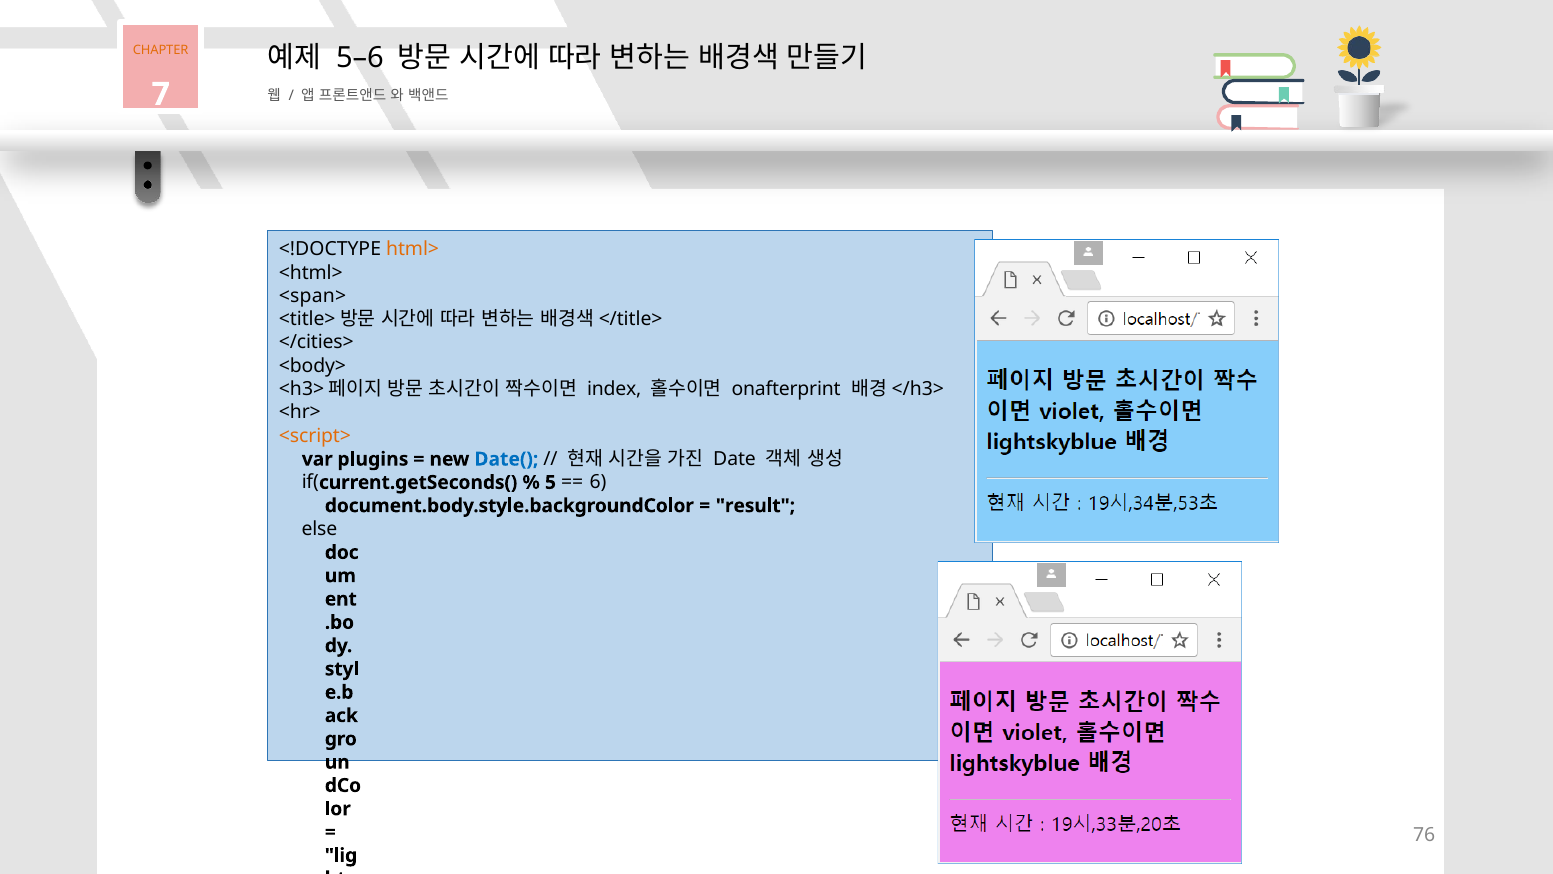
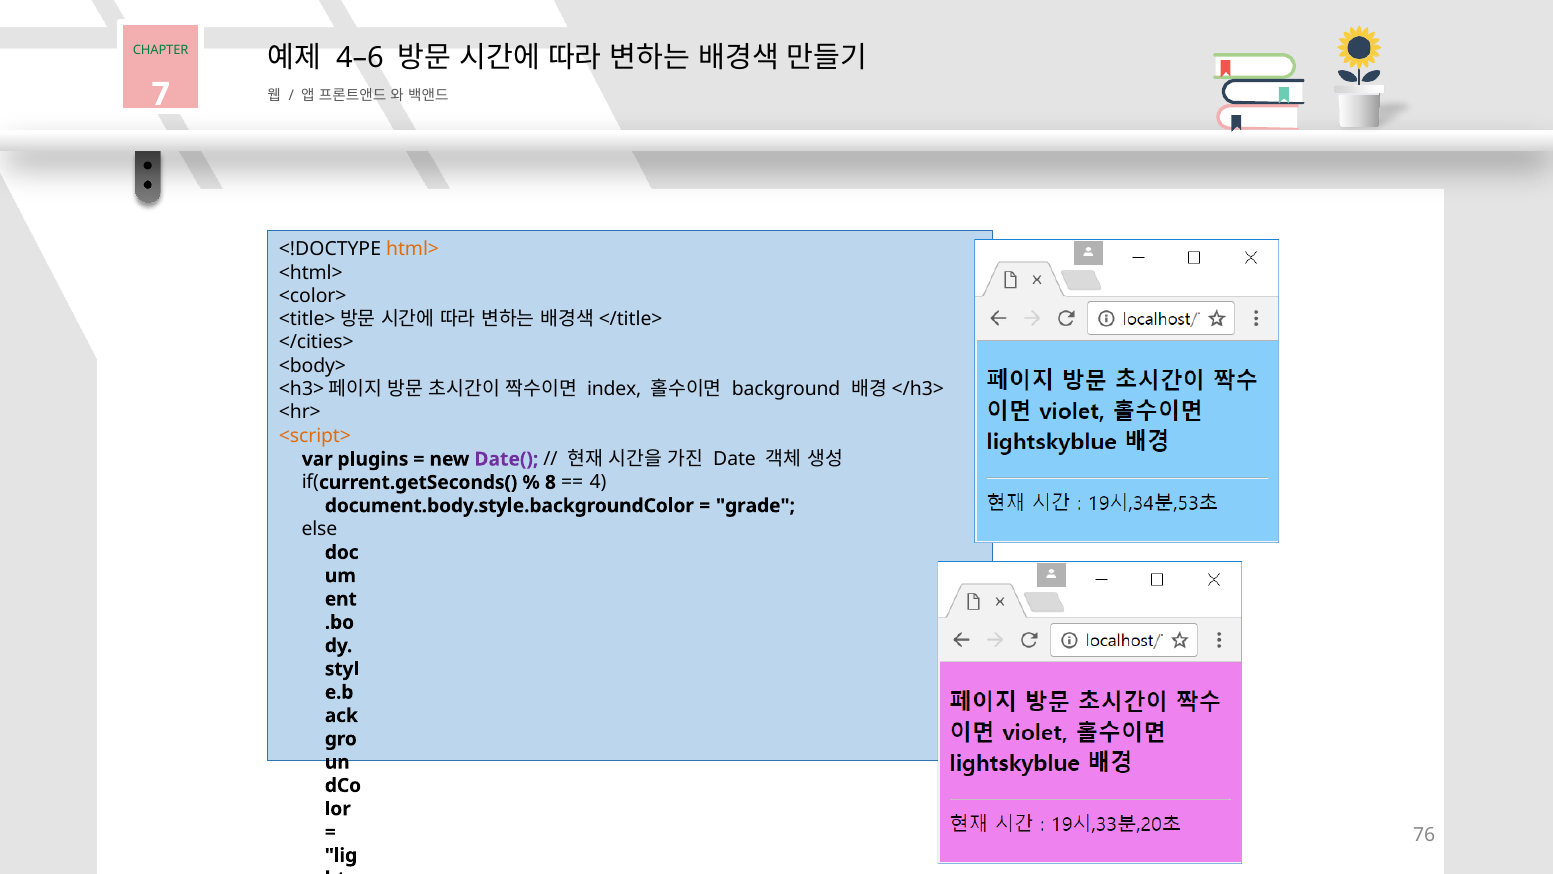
CHAPTER colour: orange -> green (161, 50)
5–6: 5–6 -> 4–6 (360, 58)
<span>: <span> -> <color> (313, 296)
onafterprint: onafterprint -> background (786, 389)
Date( colour: blue -> purple (506, 459)
5: 5 -> 8 (550, 482)
6: 6 -> 4 (598, 482)
result: result -> grade (755, 506)
